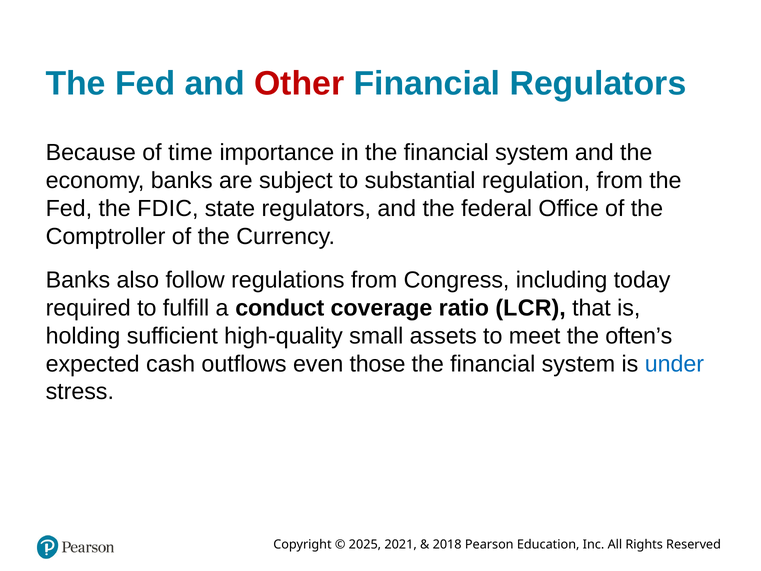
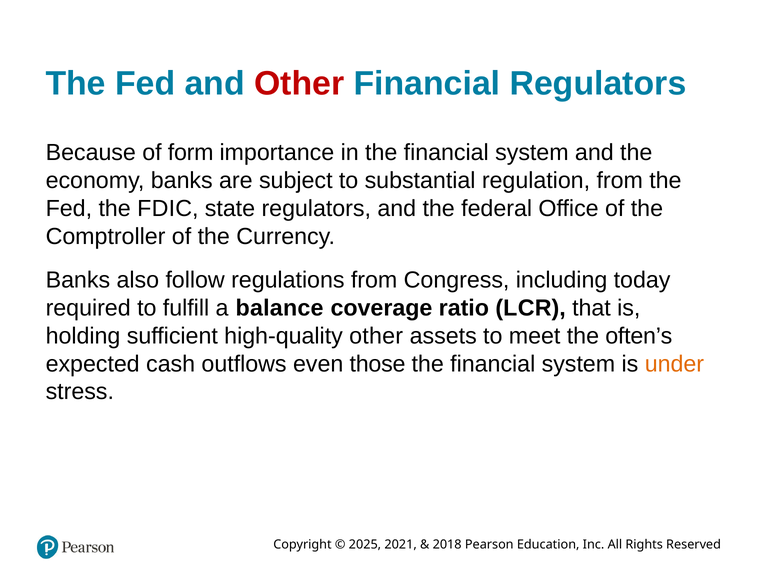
time: time -> form (191, 153)
conduct: conduct -> balance (280, 308)
high-quality small: small -> other (376, 336)
under colour: blue -> orange (674, 364)
